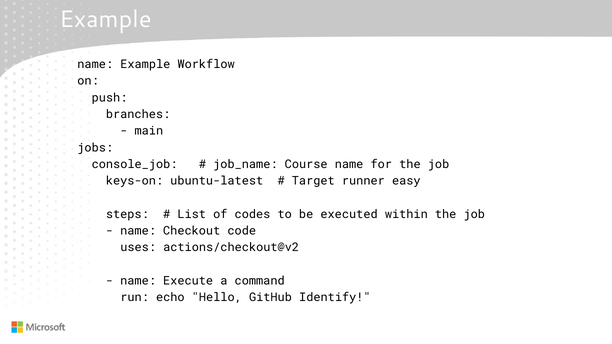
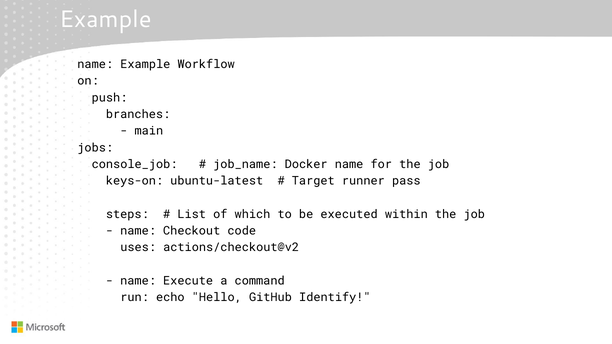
Course: Course -> Docker (306, 164)
easy: easy -> pass (406, 181)
codes: codes -> which (252, 214)
